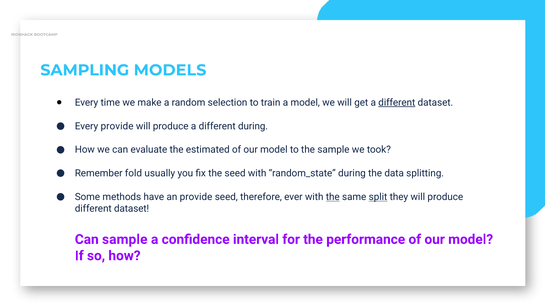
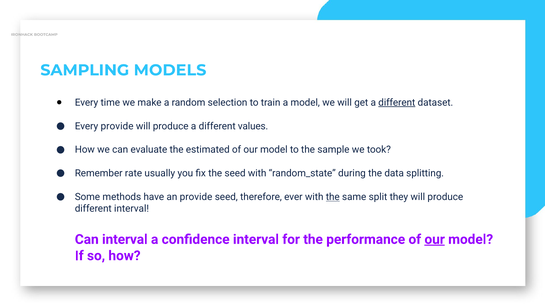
different during: during -> values (253, 126)
fold: fold -> rate (133, 174)
split underline: present -> none (378, 197)
dataset: dataset -> interval (132, 209)
Can sample: sample -> interval (125, 240)
our underline: none -> present (435, 240)
